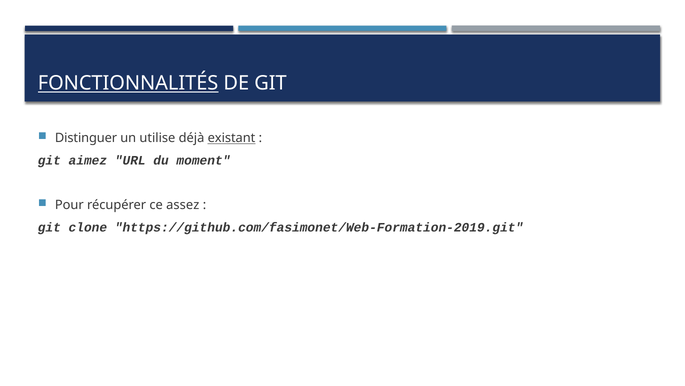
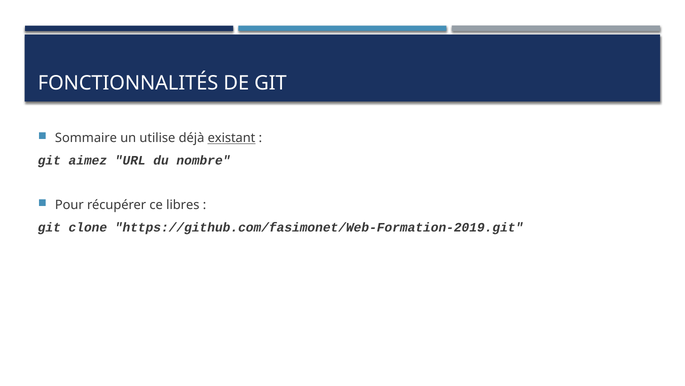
FONCTIONNALITÉS underline: present -> none (128, 83)
Distinguer: Distinguer -> Sommaire (86, 138)
moment: moment -> nombre (203, 160)
assez: assez -> libres (183, 205)
